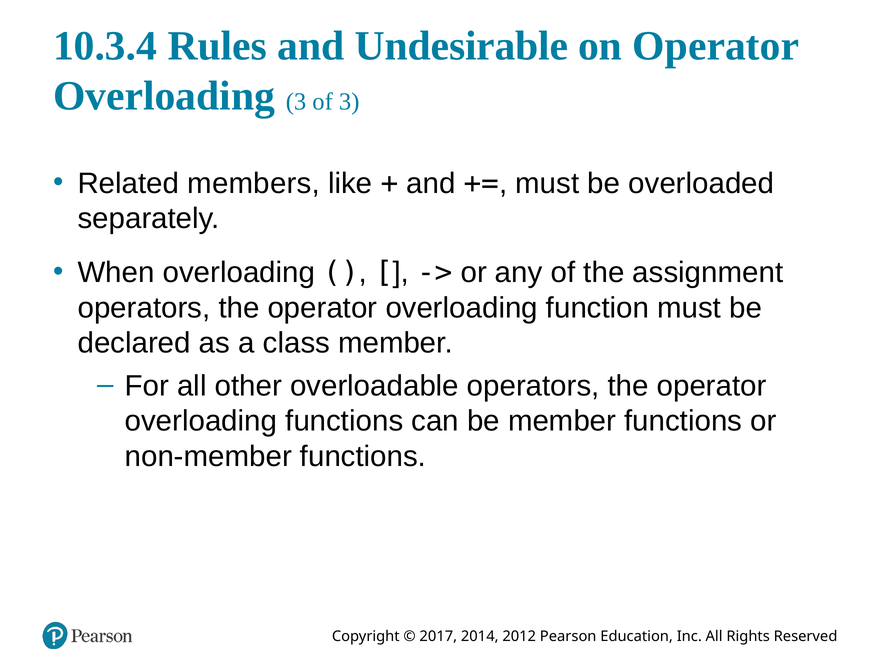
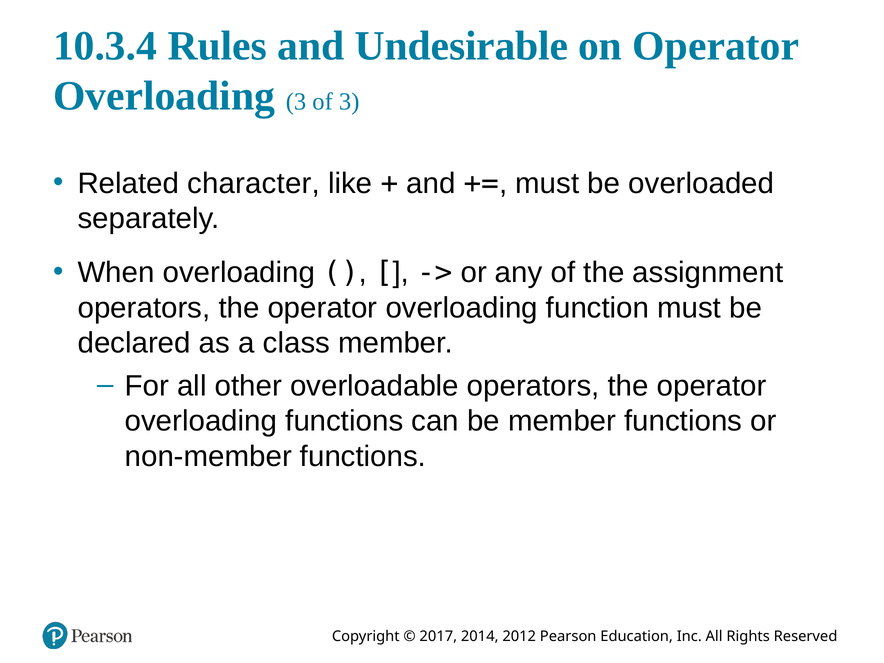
members: members -> character (254, 183)
